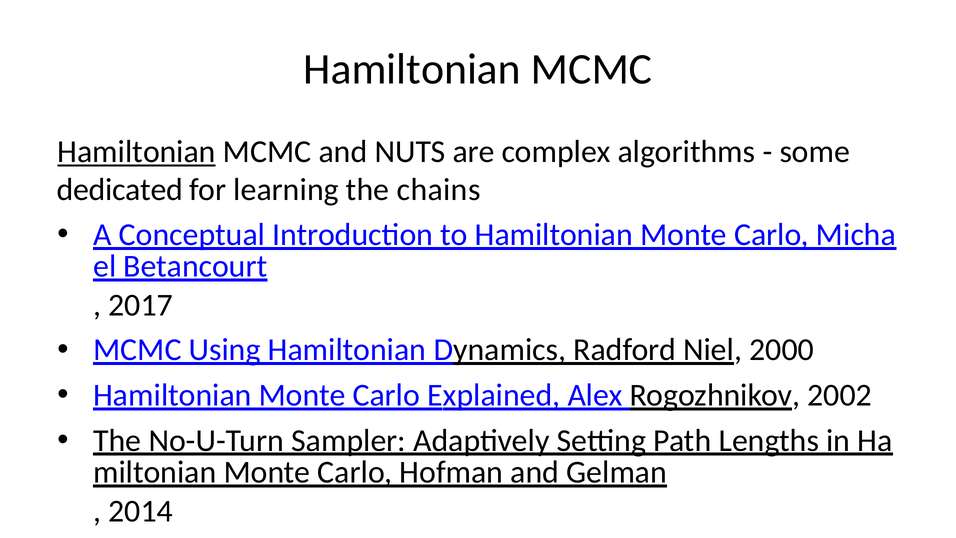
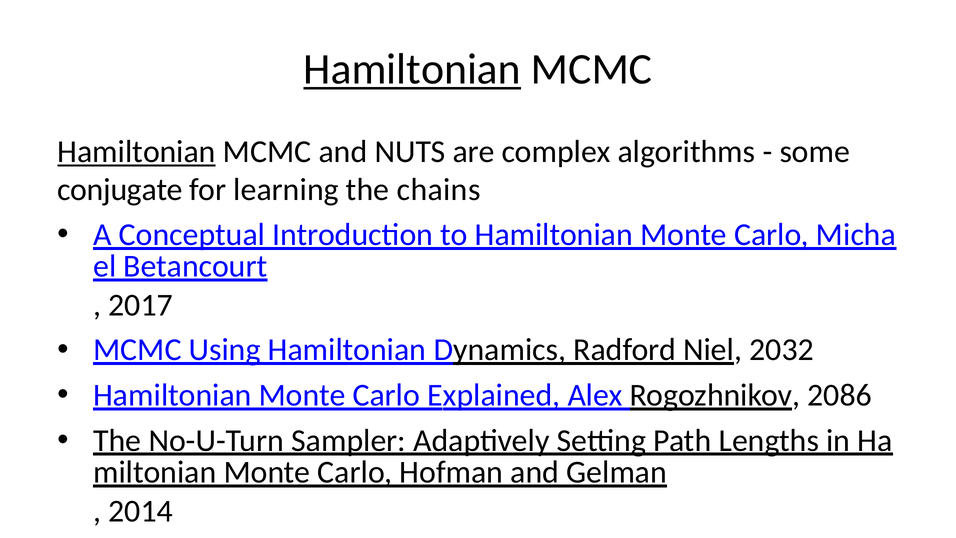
Hamiltonian underline: none -> present (412, 69)
dedicated: dedicated -> conjugate (120, 190)
2000: 2000 -> 2032 (782, 350)
2002: 2002 -> 2086 (840, 395)
